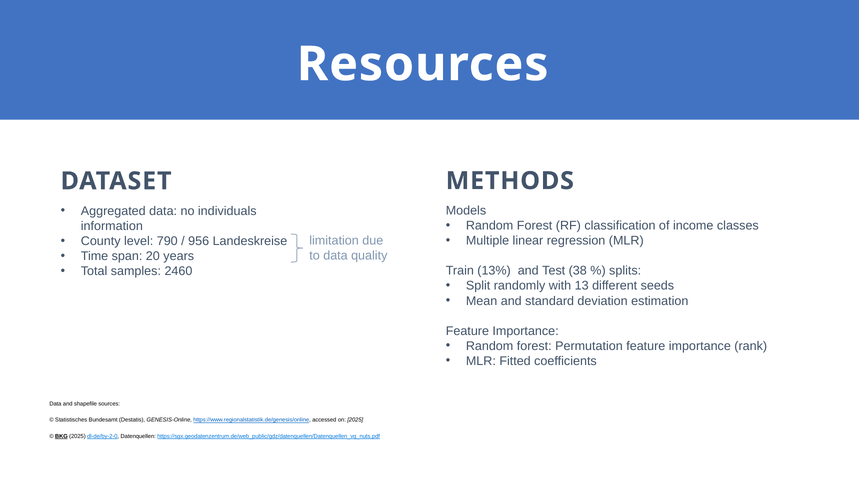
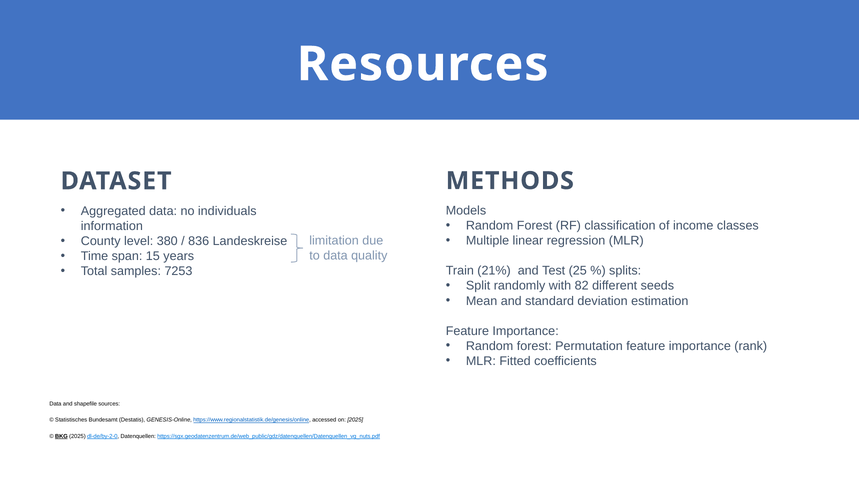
790: 790 -> 380 (167, 241)
956: 956 -> 836 (199, 241)
20: 20 -> 15 (153, 256)
2460: 2460 -> 7253 (178, 271)
13%: 13% -> 21% (494, 271)
38: 38 -> 25 (578, 271)
13: 13 -> 82 (582, 286)
